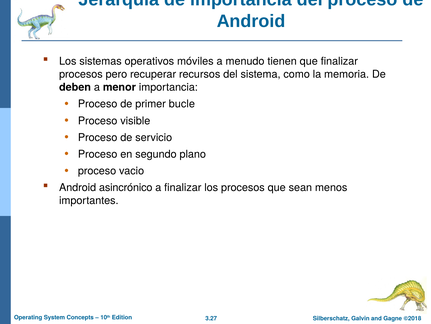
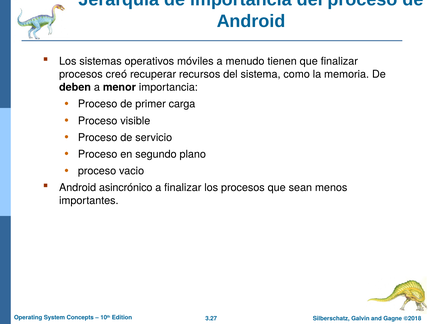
pero: pero -> creó (116, 74)
bucle: bucle -> carga (182, 104)
